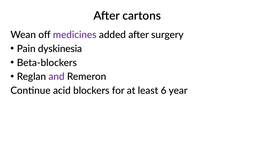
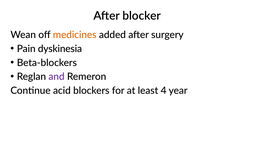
cartons: cartons -> blocker (142, 16)
medicines colour: purple -> orange (75, 35)
6: 6 -> 4 (164, 90)
